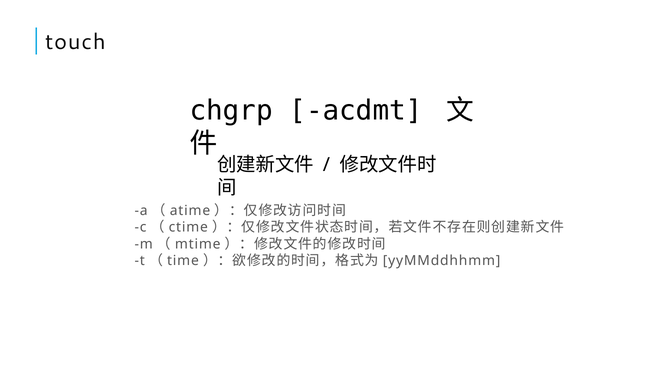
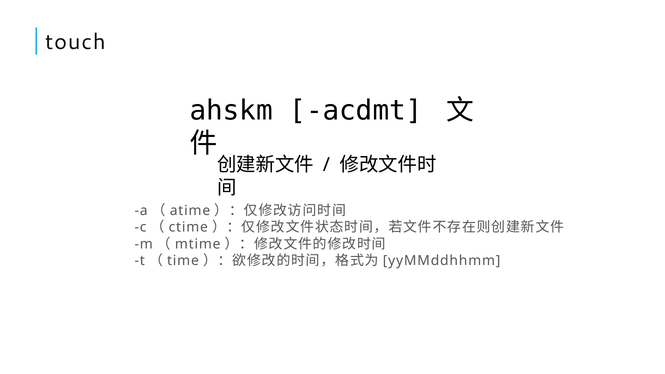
chgrp: chgrp -> ahskm (231, 110)
